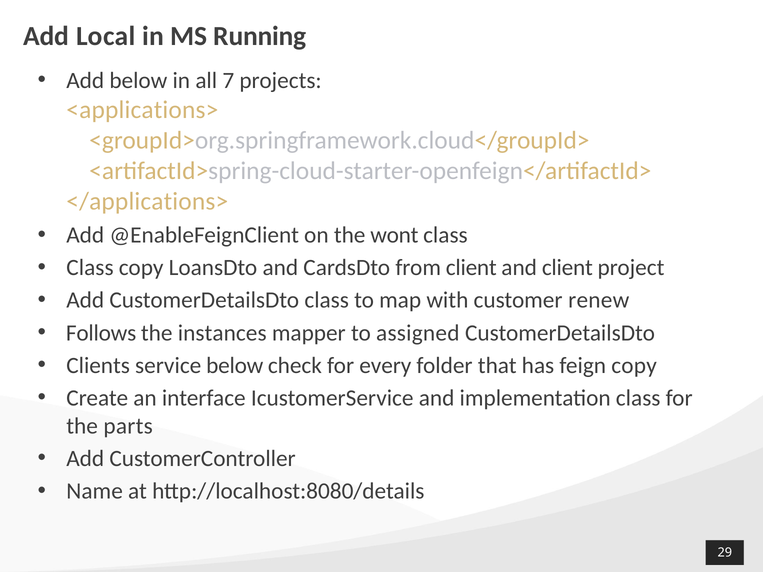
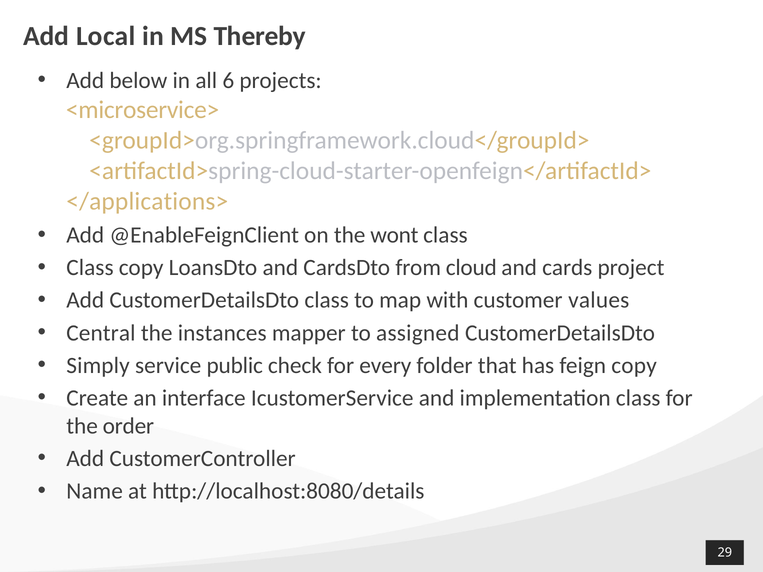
Running: Running -> Thereby (260, 36)
7: 7 -> 6 (228, 81)
<applications>: <applications> -> <microservice> (143, 110)
from client: client -> cloud (471, 268)
and client: client -> cards (567, 268)
renew: renew -> values (599, 300)
Follows: Follows -> Central (101, 333)
Clients: Clients -> Simply (98, 366)
service below: below -> public (235, 366)
parts: parts -> order (128, 426)
